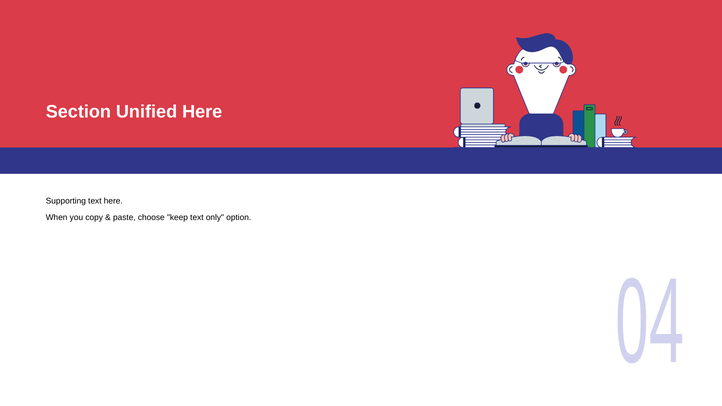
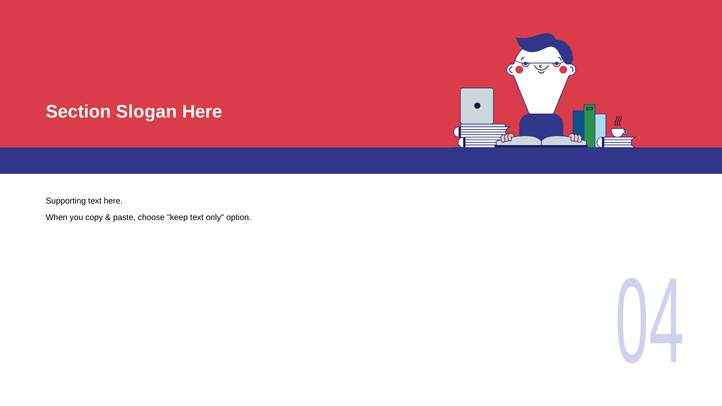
Unified: Unified -> Slogan (146, 112)
